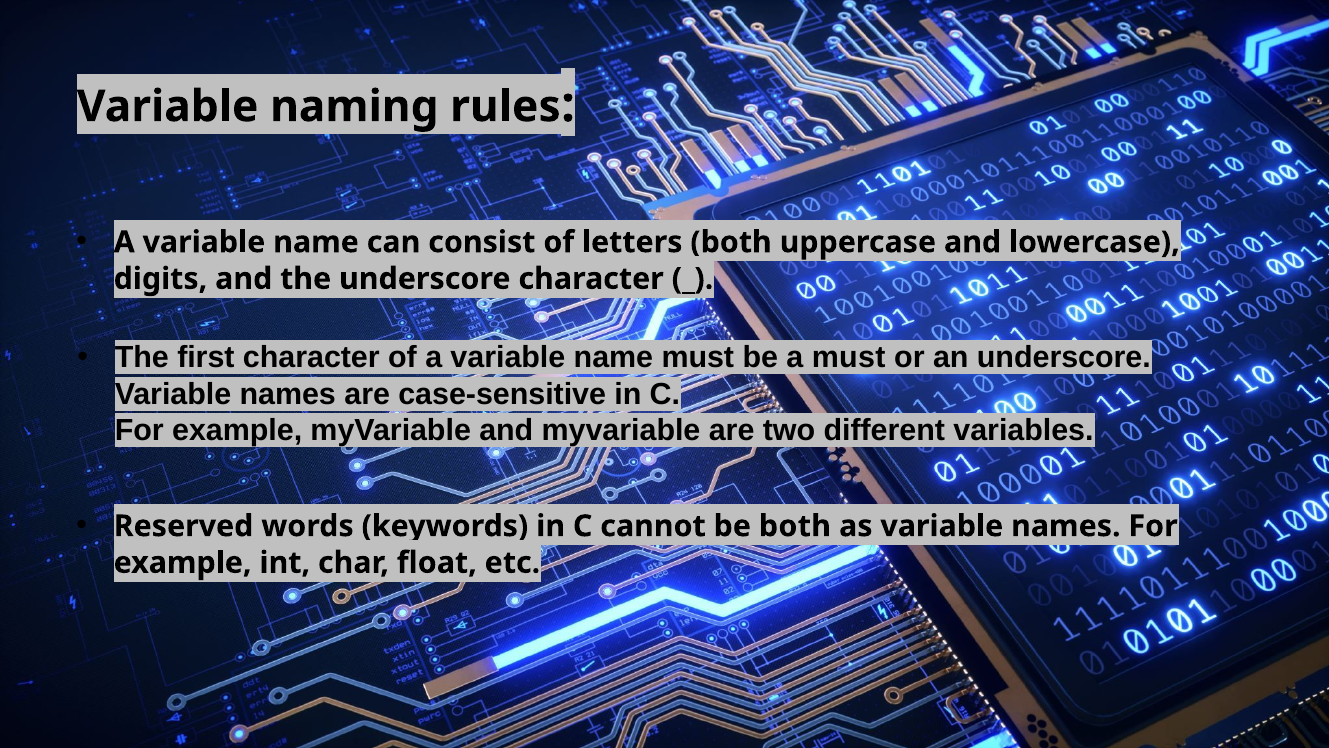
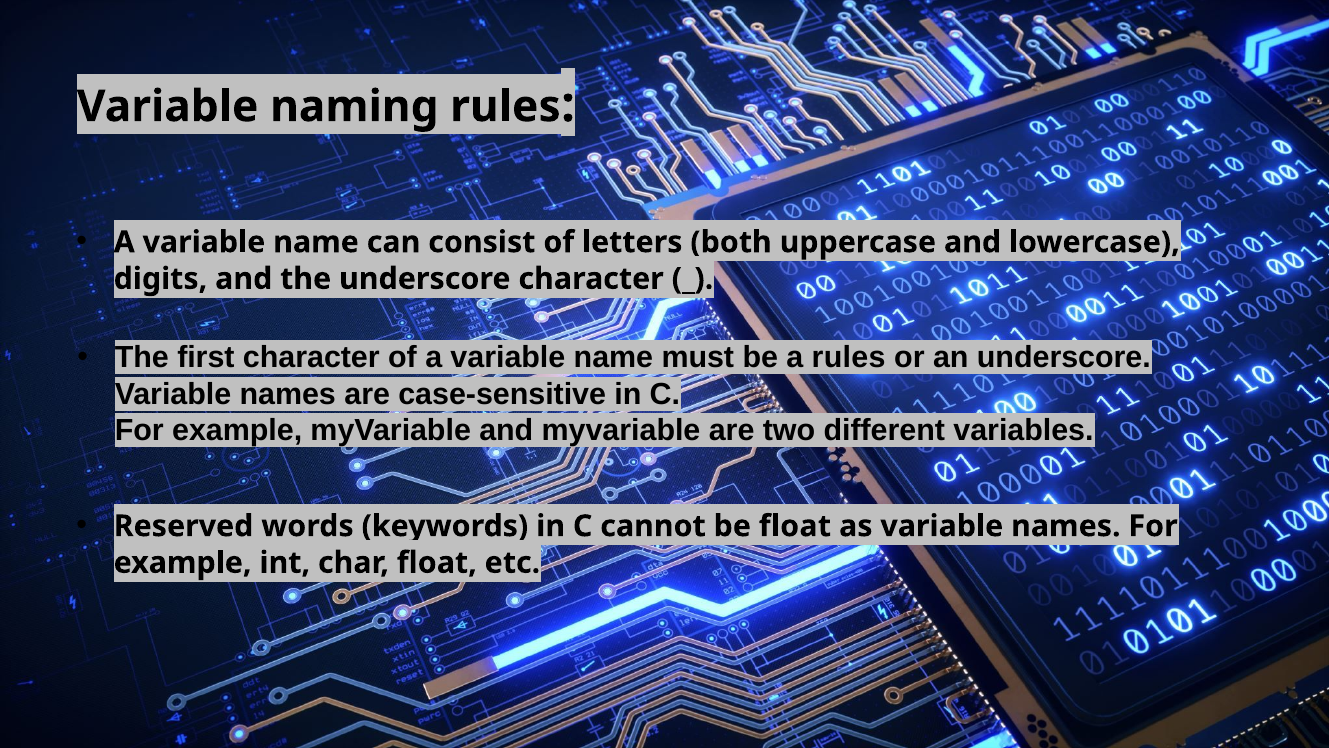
a must: must -> rules (849, 357)
be both: both -> float (795, 526)
